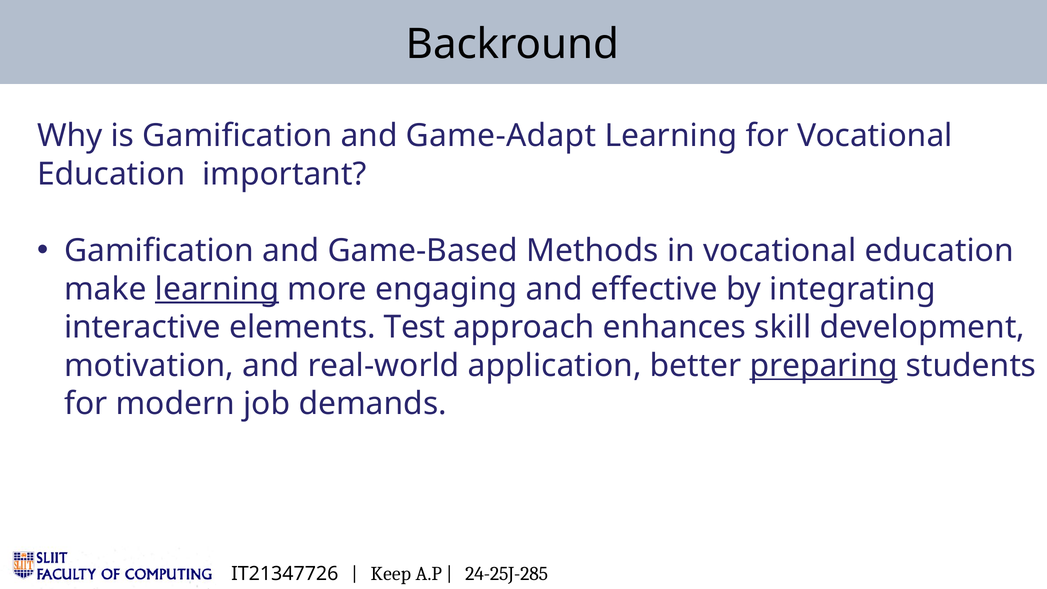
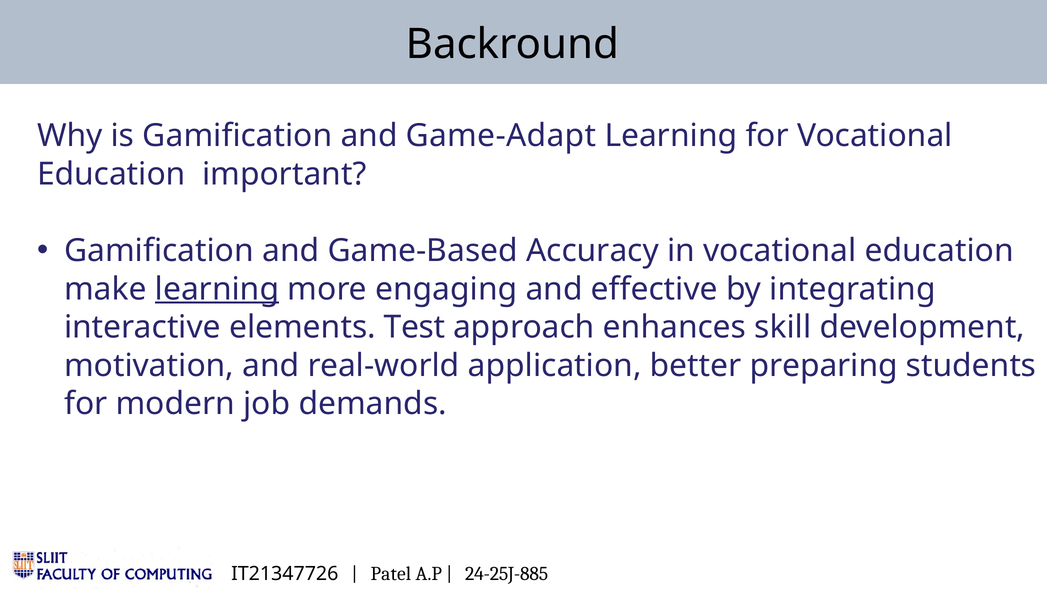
Methods: Methods -> Accuracy (592, 251)
preparing underline: present -> none (824, 365)
Keep: Keep -> Patel (391, 574)
24-25J-285: 24-25J-285 -> 24-25J-885 (507, 574)
